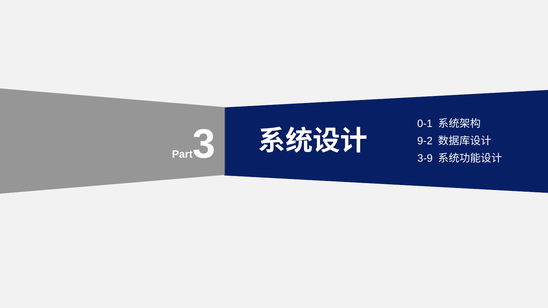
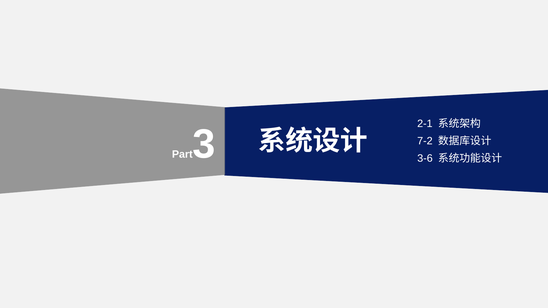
0-1: 0-1 -> 2-1 (425, 124)
9-2: 9-2 -> 7-2 (425, 141)
3-9: 3-9 -> 3-6 (425, 159)
